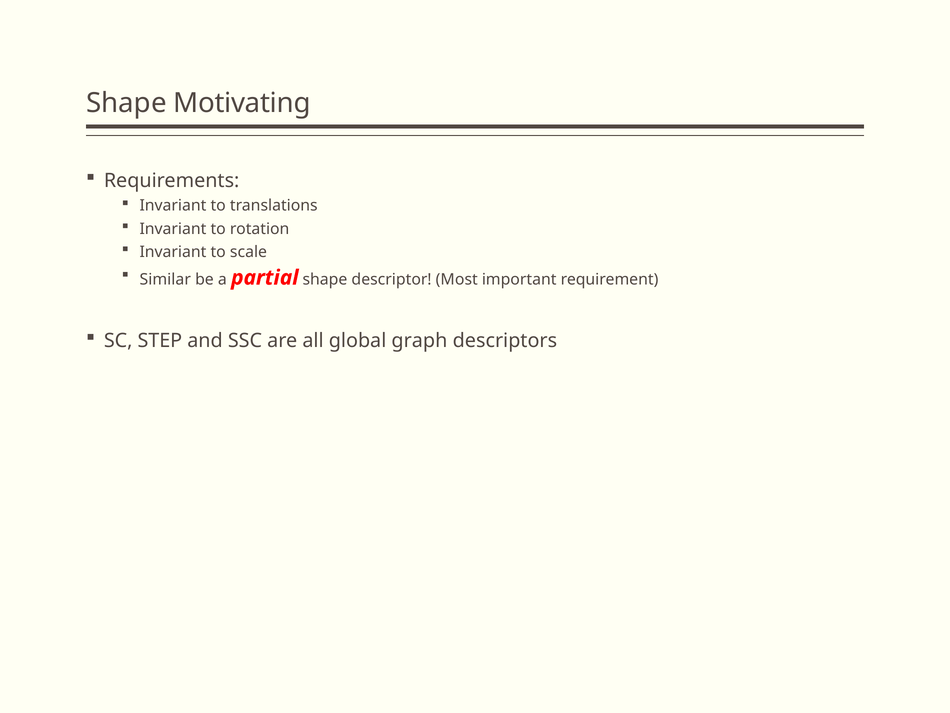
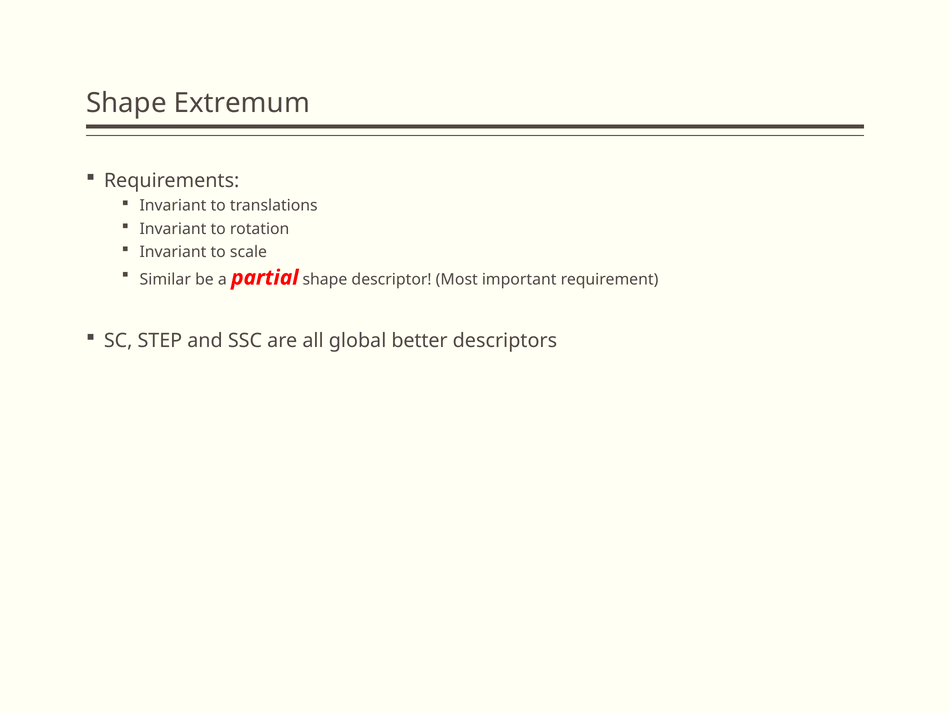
Motivating: Motivating -> Extremum (242, 103)
graph: graph -> better (420, 340)
